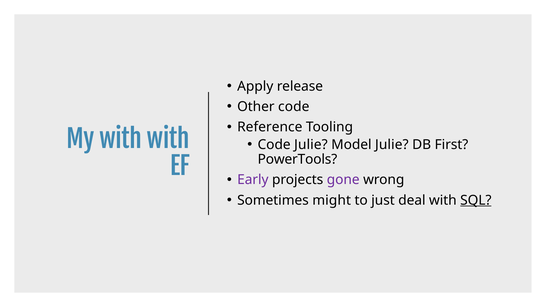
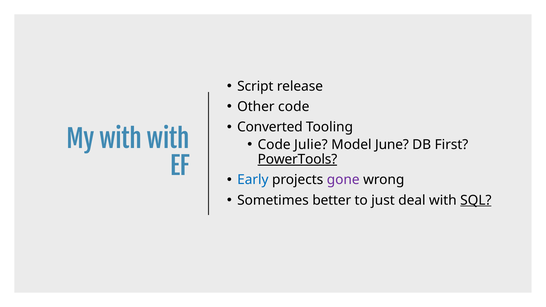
Apply: Apply -> Script (255, 86)
Reference: Reference -> Converted (270, 127)
Model Julie: Julie -> June (392, 145)
PowerTools underline: none -> present (297, 159)
Early colour: purple -> blue (253, 180)
might: might -> better (332, 200)
